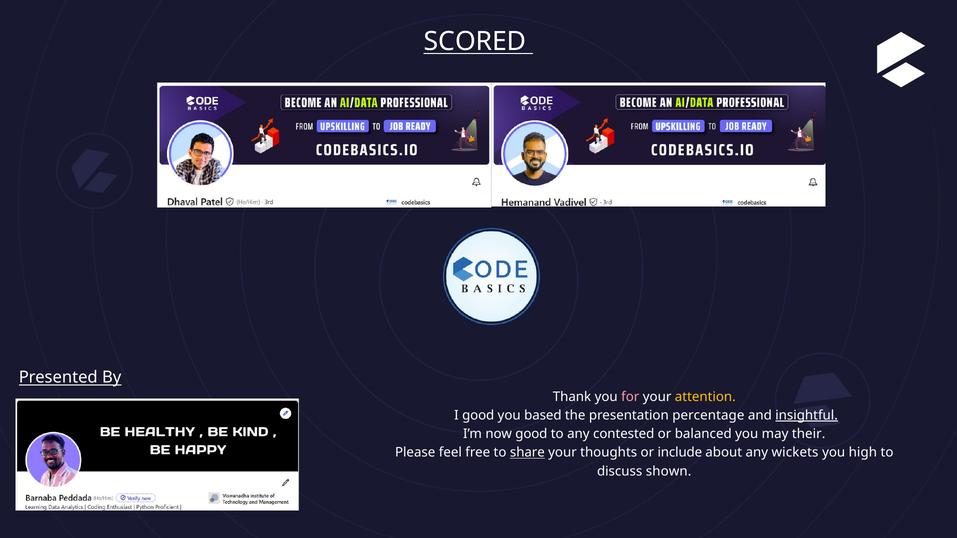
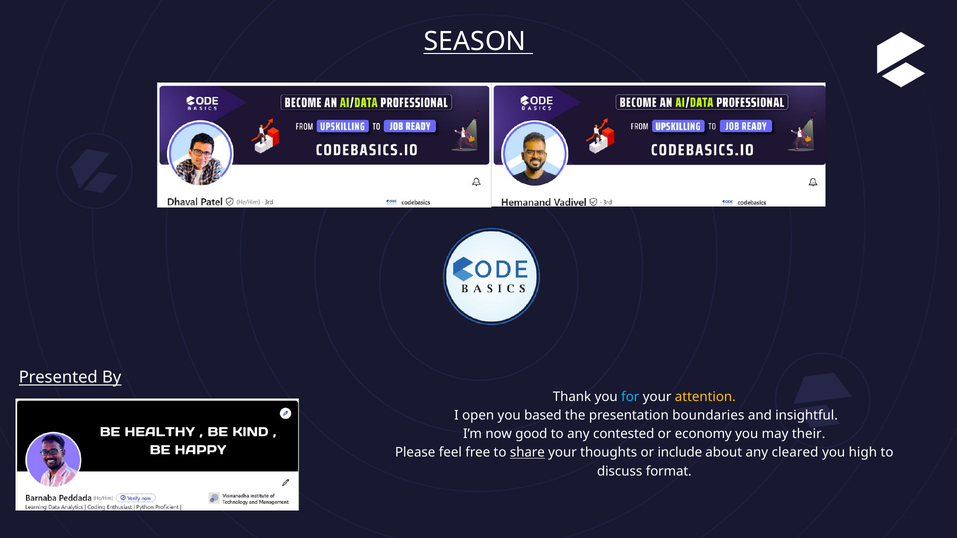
SCORED: SCORED -> SEASON (475, 41)
for colour: pink -> light blue (630, 397)
I good: good -> open (478, 416)
percentage: percentage -> boundaries (708, 416)
insightful underline: present -> none (807, 416)
balanced: balanced -> economy (703, 434)
wickets: wickets -> cleared (795, 453)
shown: shown -> format (669, 471)
